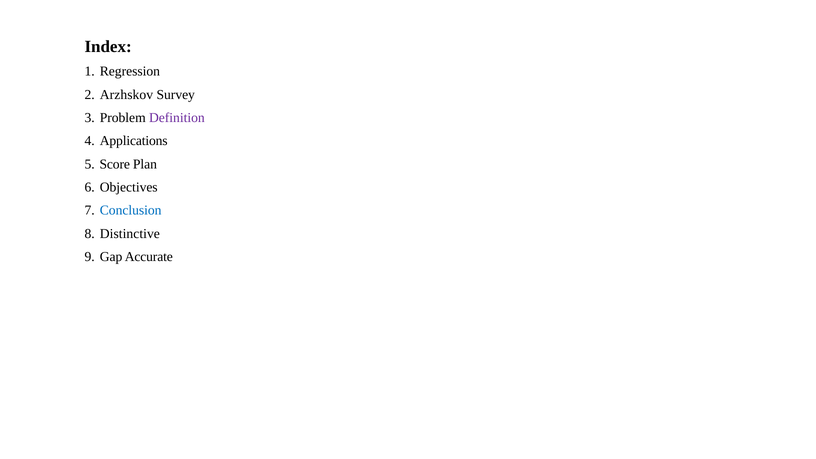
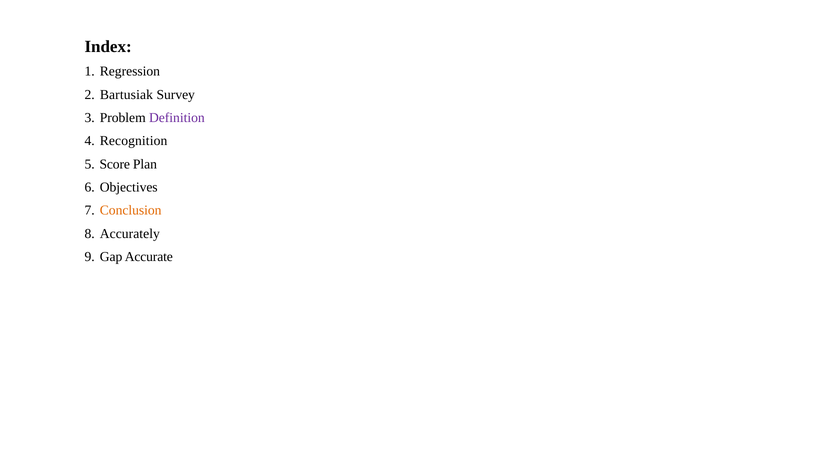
Arzhskov: Arzhskov -> Bartusiak (126, 95)
Applications: Applications -> Recognition (134, 141)
Conclusion colour: blue -> orange (131, 210)
Distinctive: Distinctive -> Accurately (130, 234)
